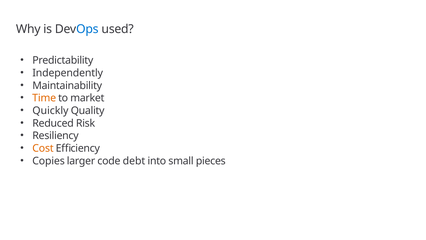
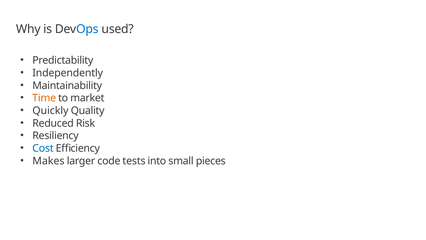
Cost colour: orange -> blue (43, 148)
Copies: Copies -> Makes (48, 161)
debt: debt -> tests (134, 161)
